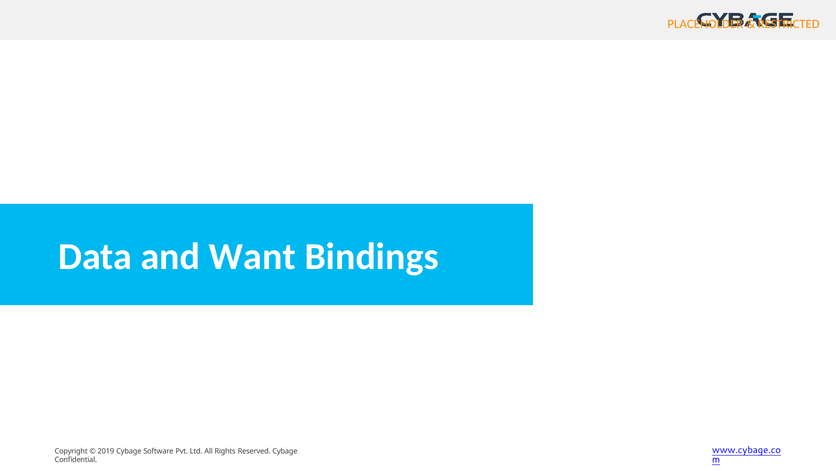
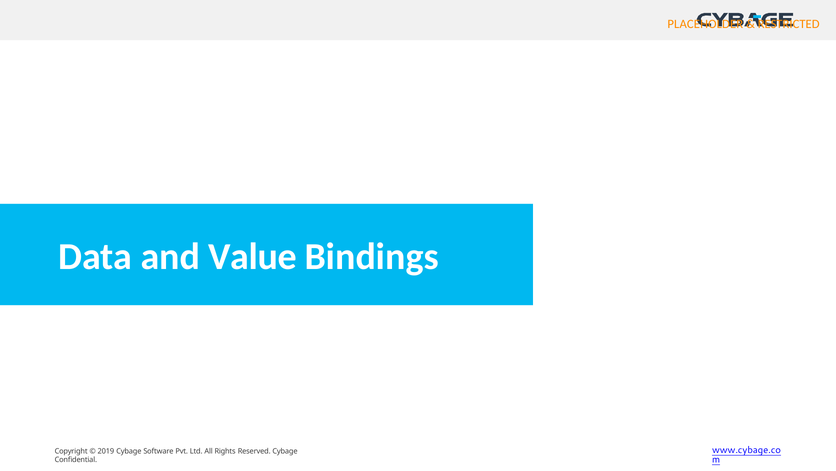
Want: Want -> Value (253, 257)
